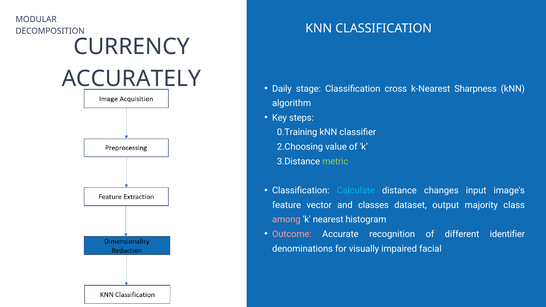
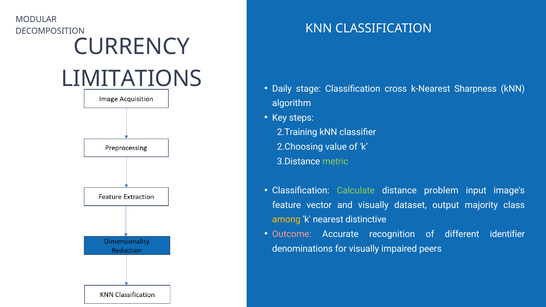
ACCURATELY: ACCURATELY -> LIMITATIONS (132, 79)
0.Training: 0.Training -> 2.Training (297, 132)
Calculate colour: light blue -> light green (356, 191)
changes: changes -> problem (441, 191)
and classes: classes -> visually (373, 205)
among colour: pink -> yellow (286, 220)
histogram: histogram -> distinctive (366, 220)
facial: facial -> peers (430, 249)
